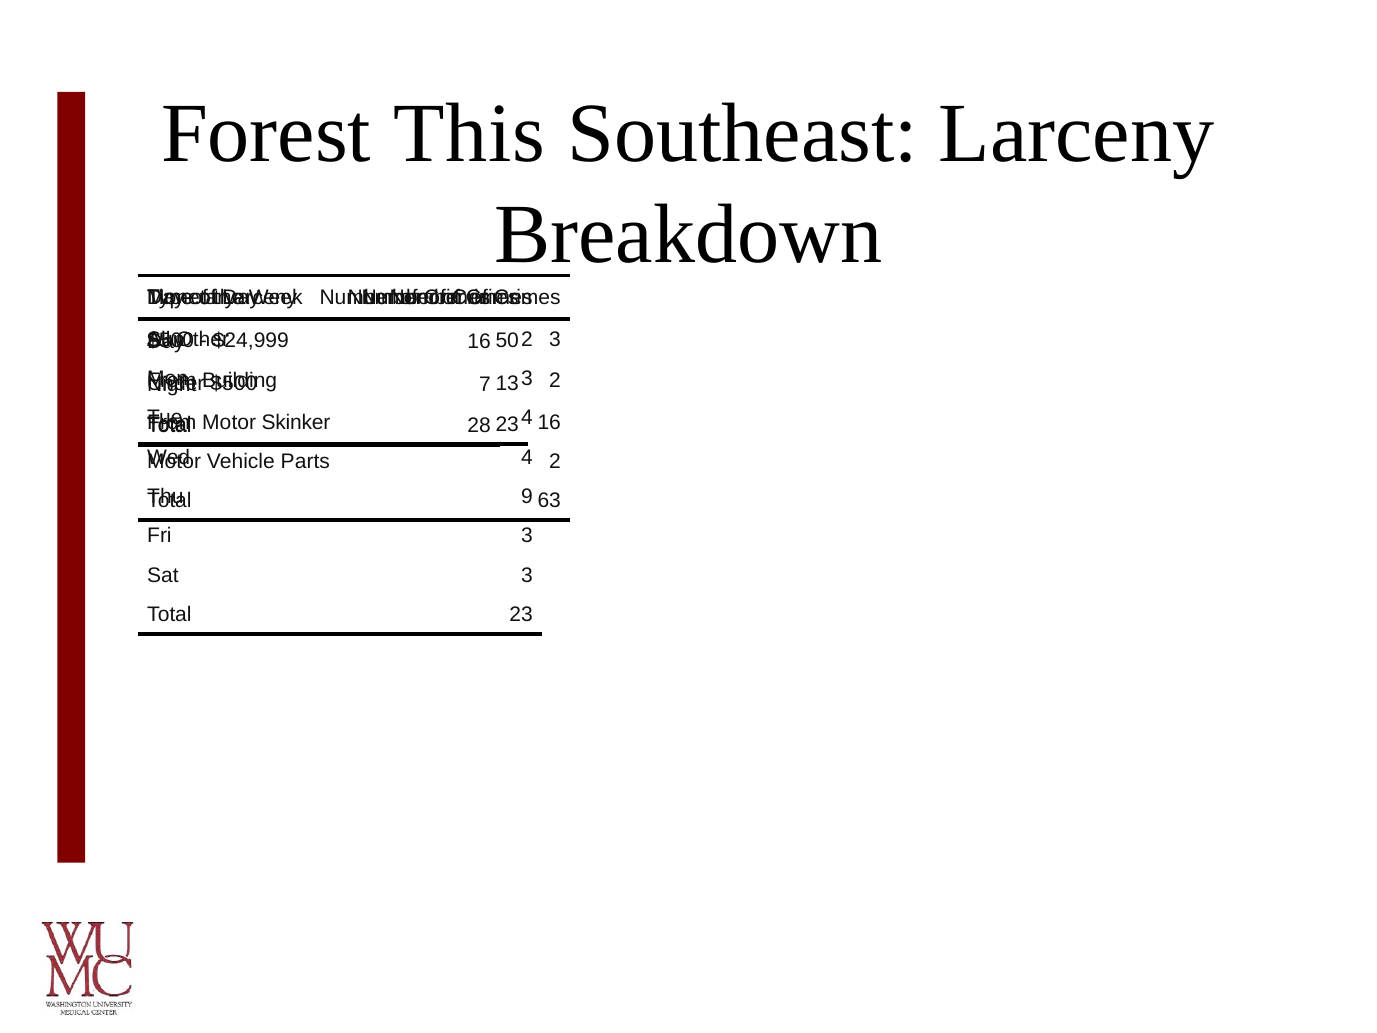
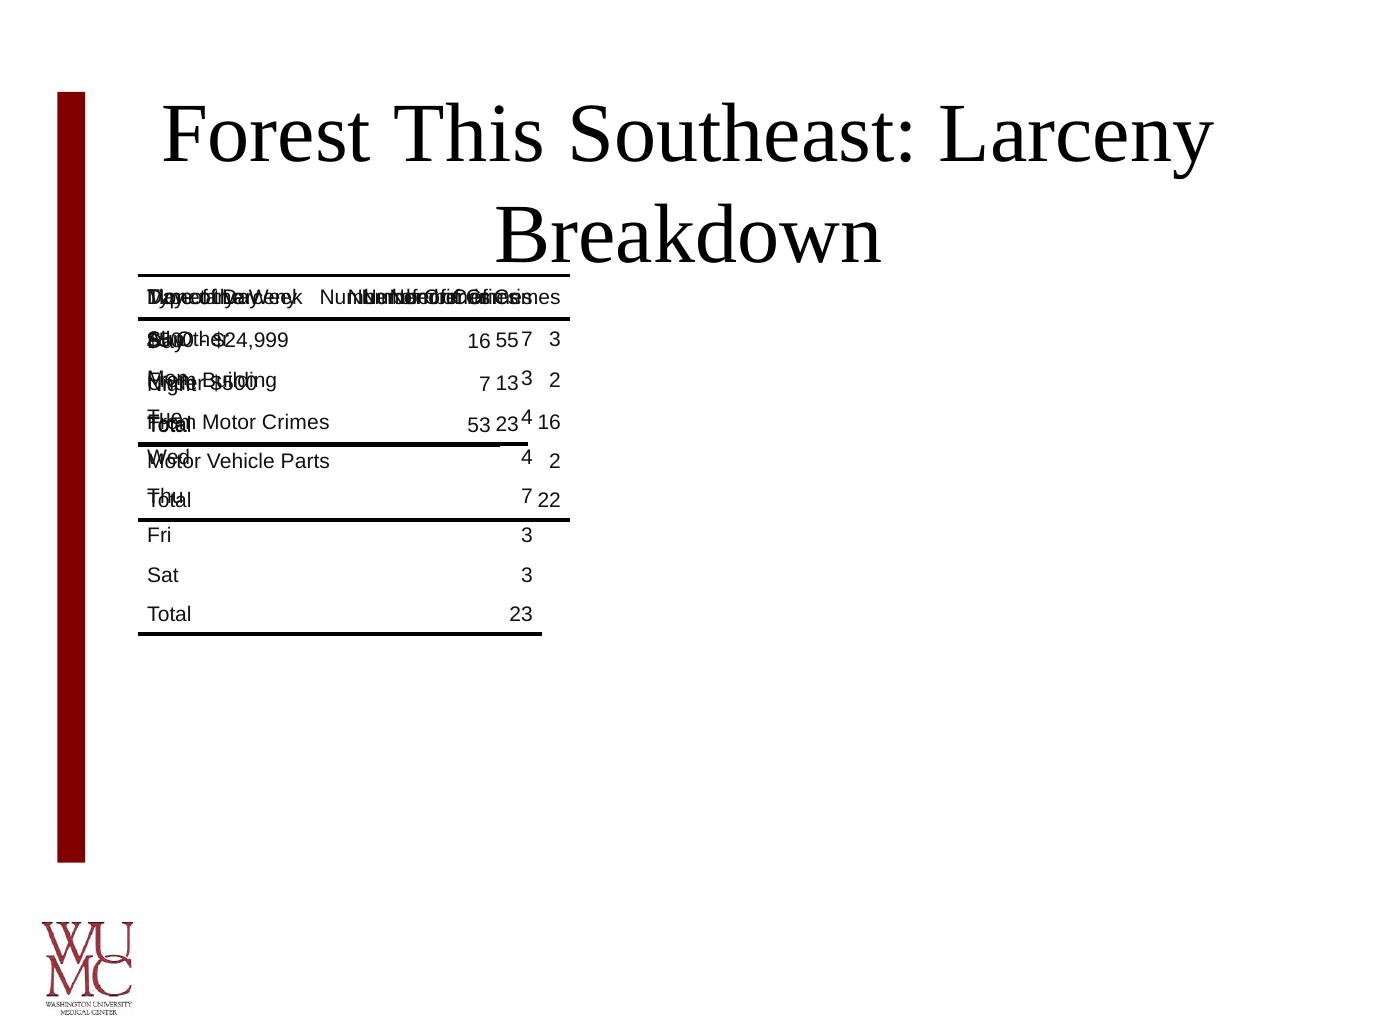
2: 2 -> 7 (527, 339)
50: 50 -> 55 (507, 341)
Motor Skinker: Skinker -> Crimes (296, 422)
28: 28 -> 53 (479, 426)
9: 9 -> 7 (527, 496)
63: 63 -> 22 (549, 501)
